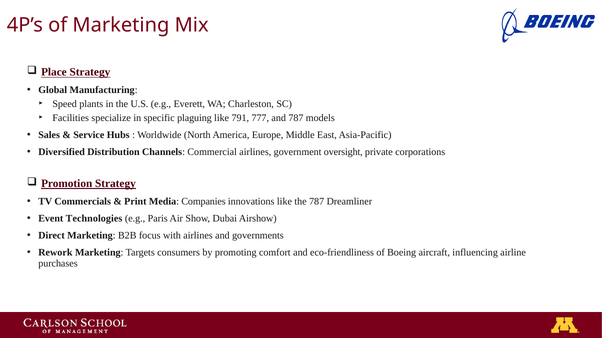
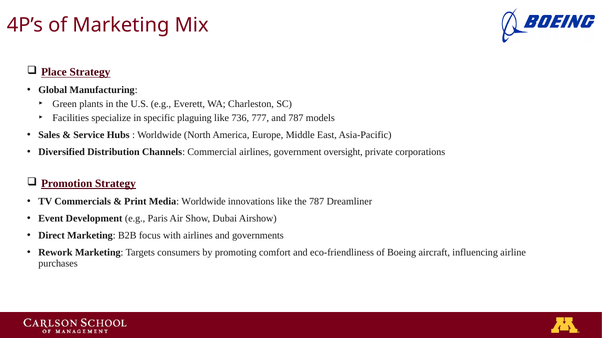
Speed: Speed -> Green (65, 104)
791: 791 -> 736 (240, 118)
Media Companies: Companies -> Worldwide (204, 202)
Technologies: Technologies -> Development (94, 219)
